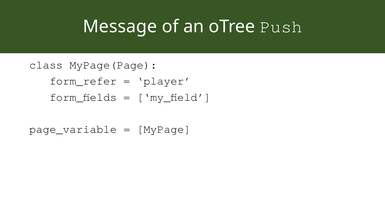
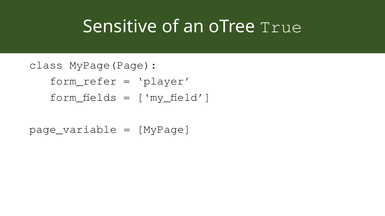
Message: Message -> Sensitive (120, 27)
Push: Push -> True (281, 27)
